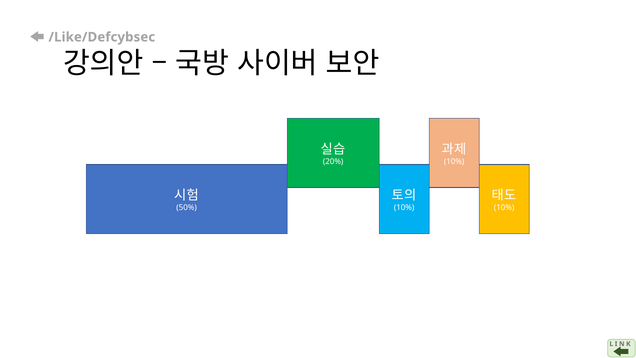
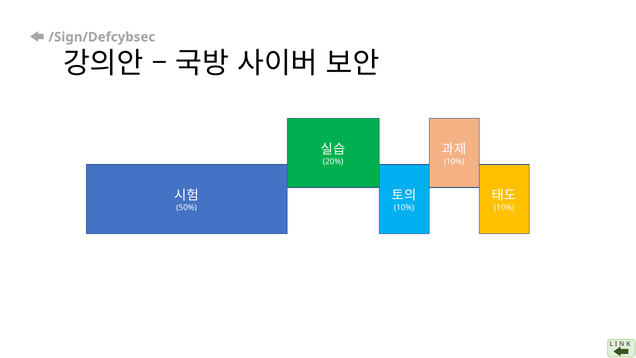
/Like/Defcybsec: /Like/Defcybsec -> /Sign/Defcybsec (102, 37)
